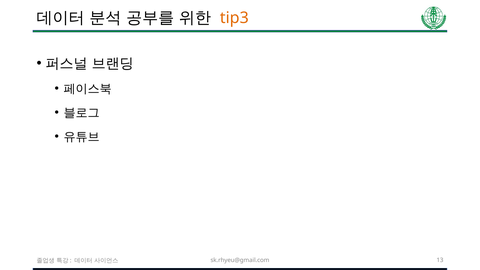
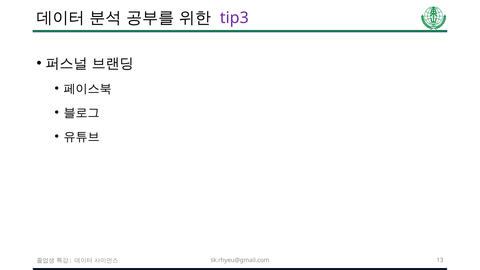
tip3 colour: orange -> purple (234, 18)
